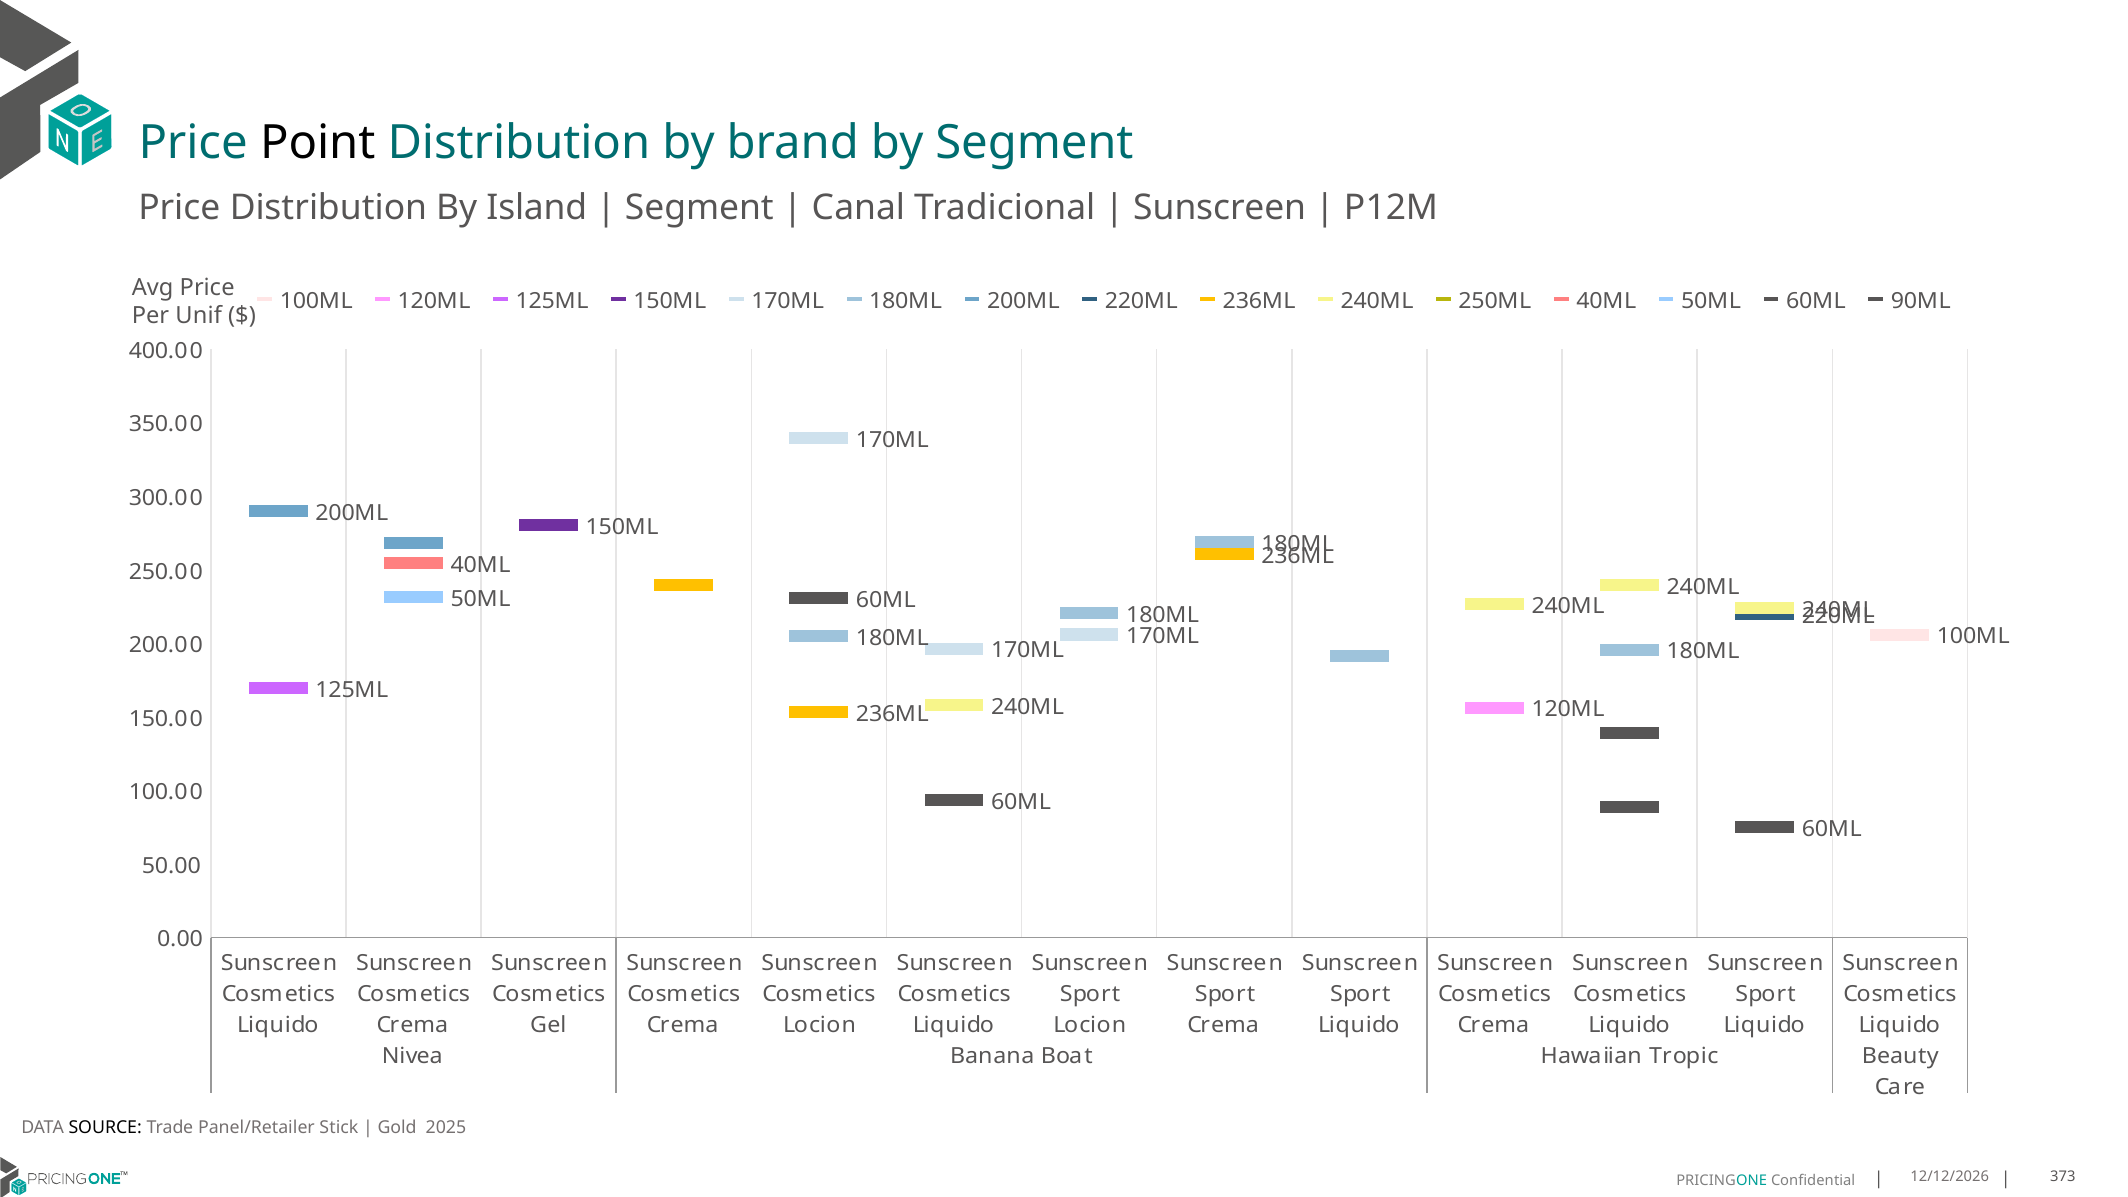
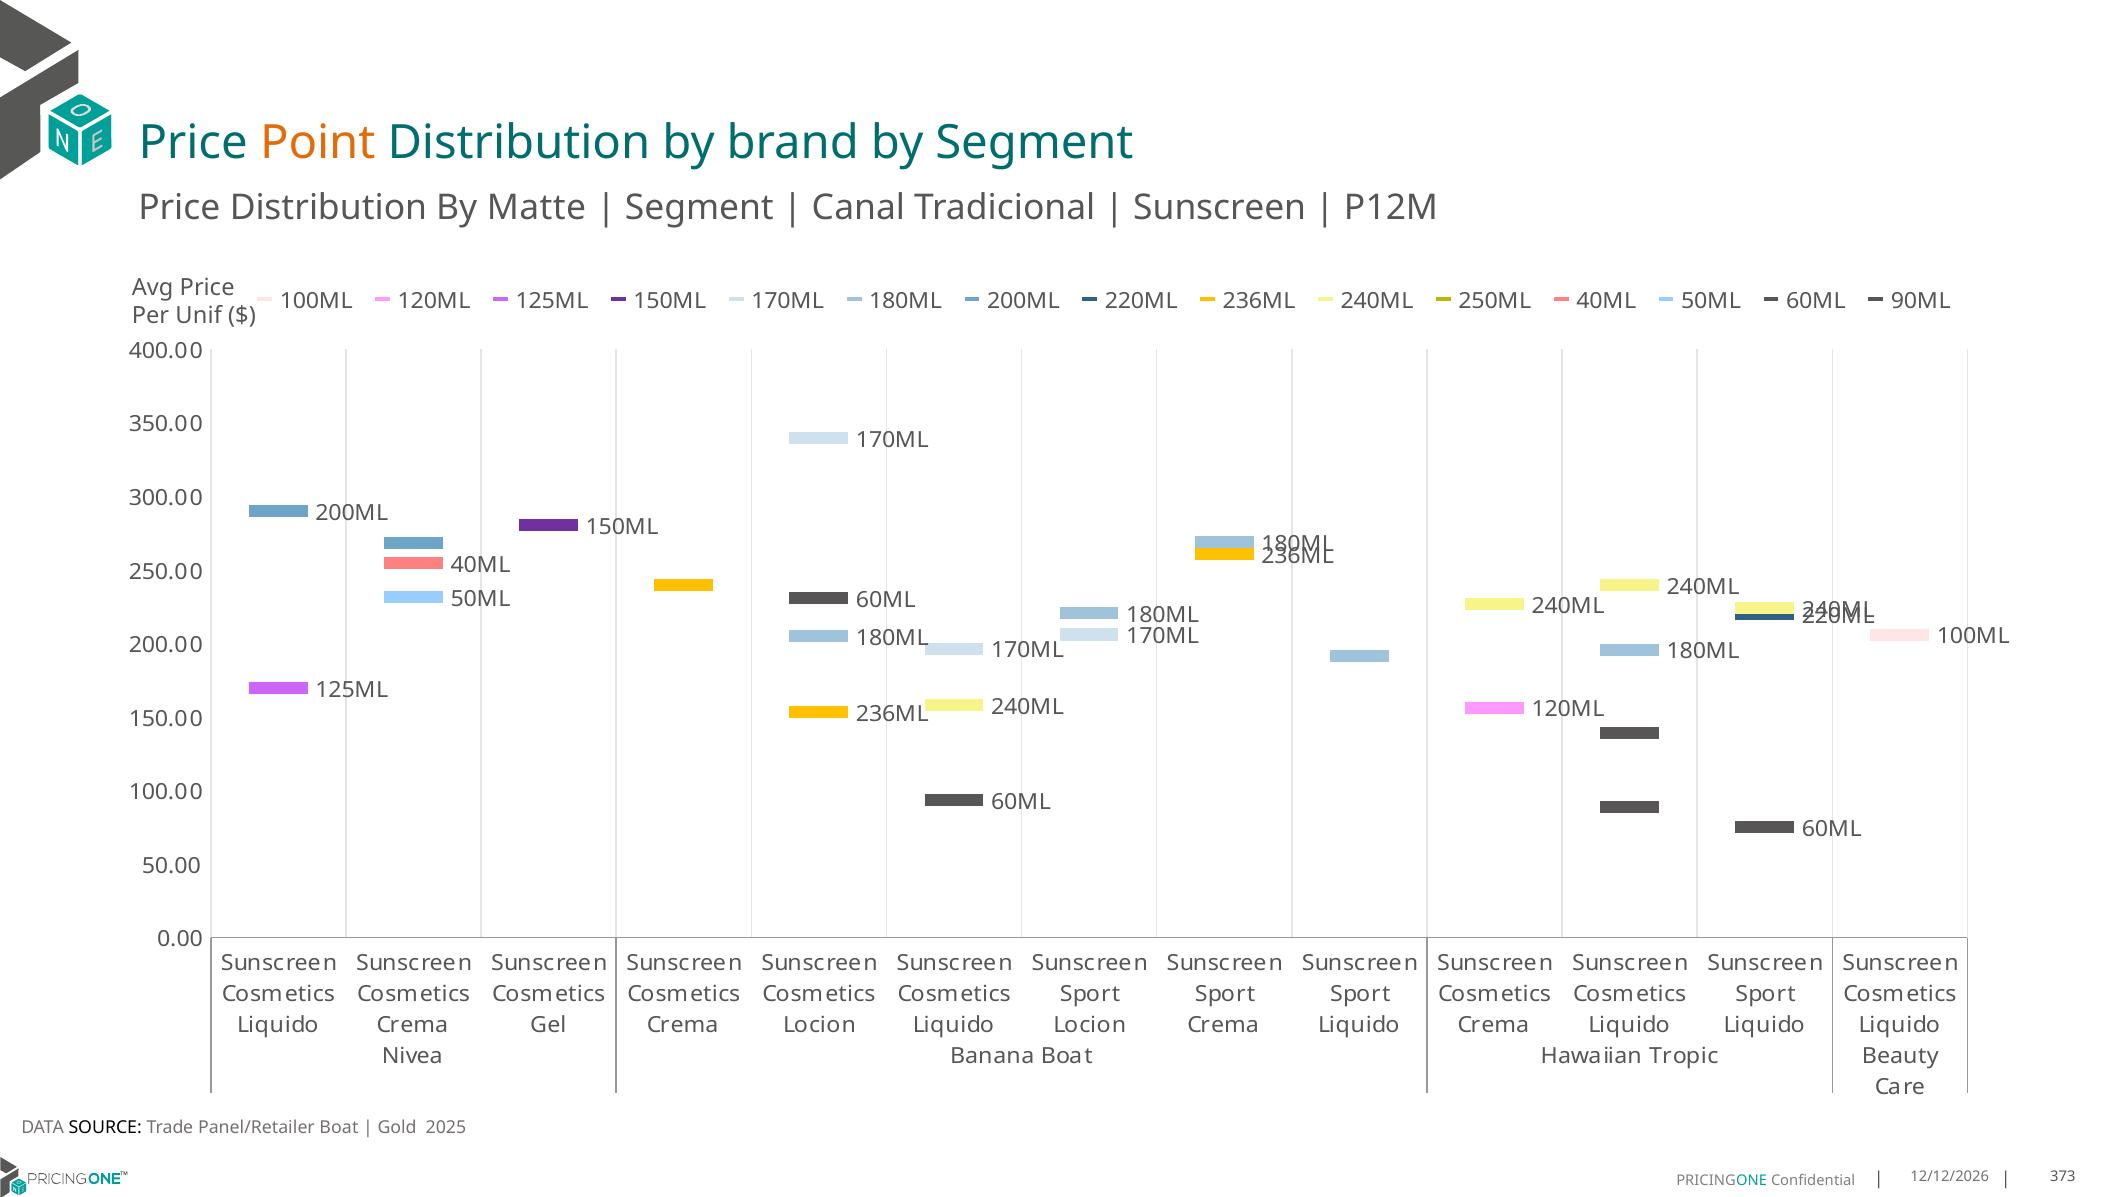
Point colour: black -> orange (318, 143)
Island: Island -> Matte (537, 207)
Panel/Retailer Stick: Stick -> Boat (339, 1127)
